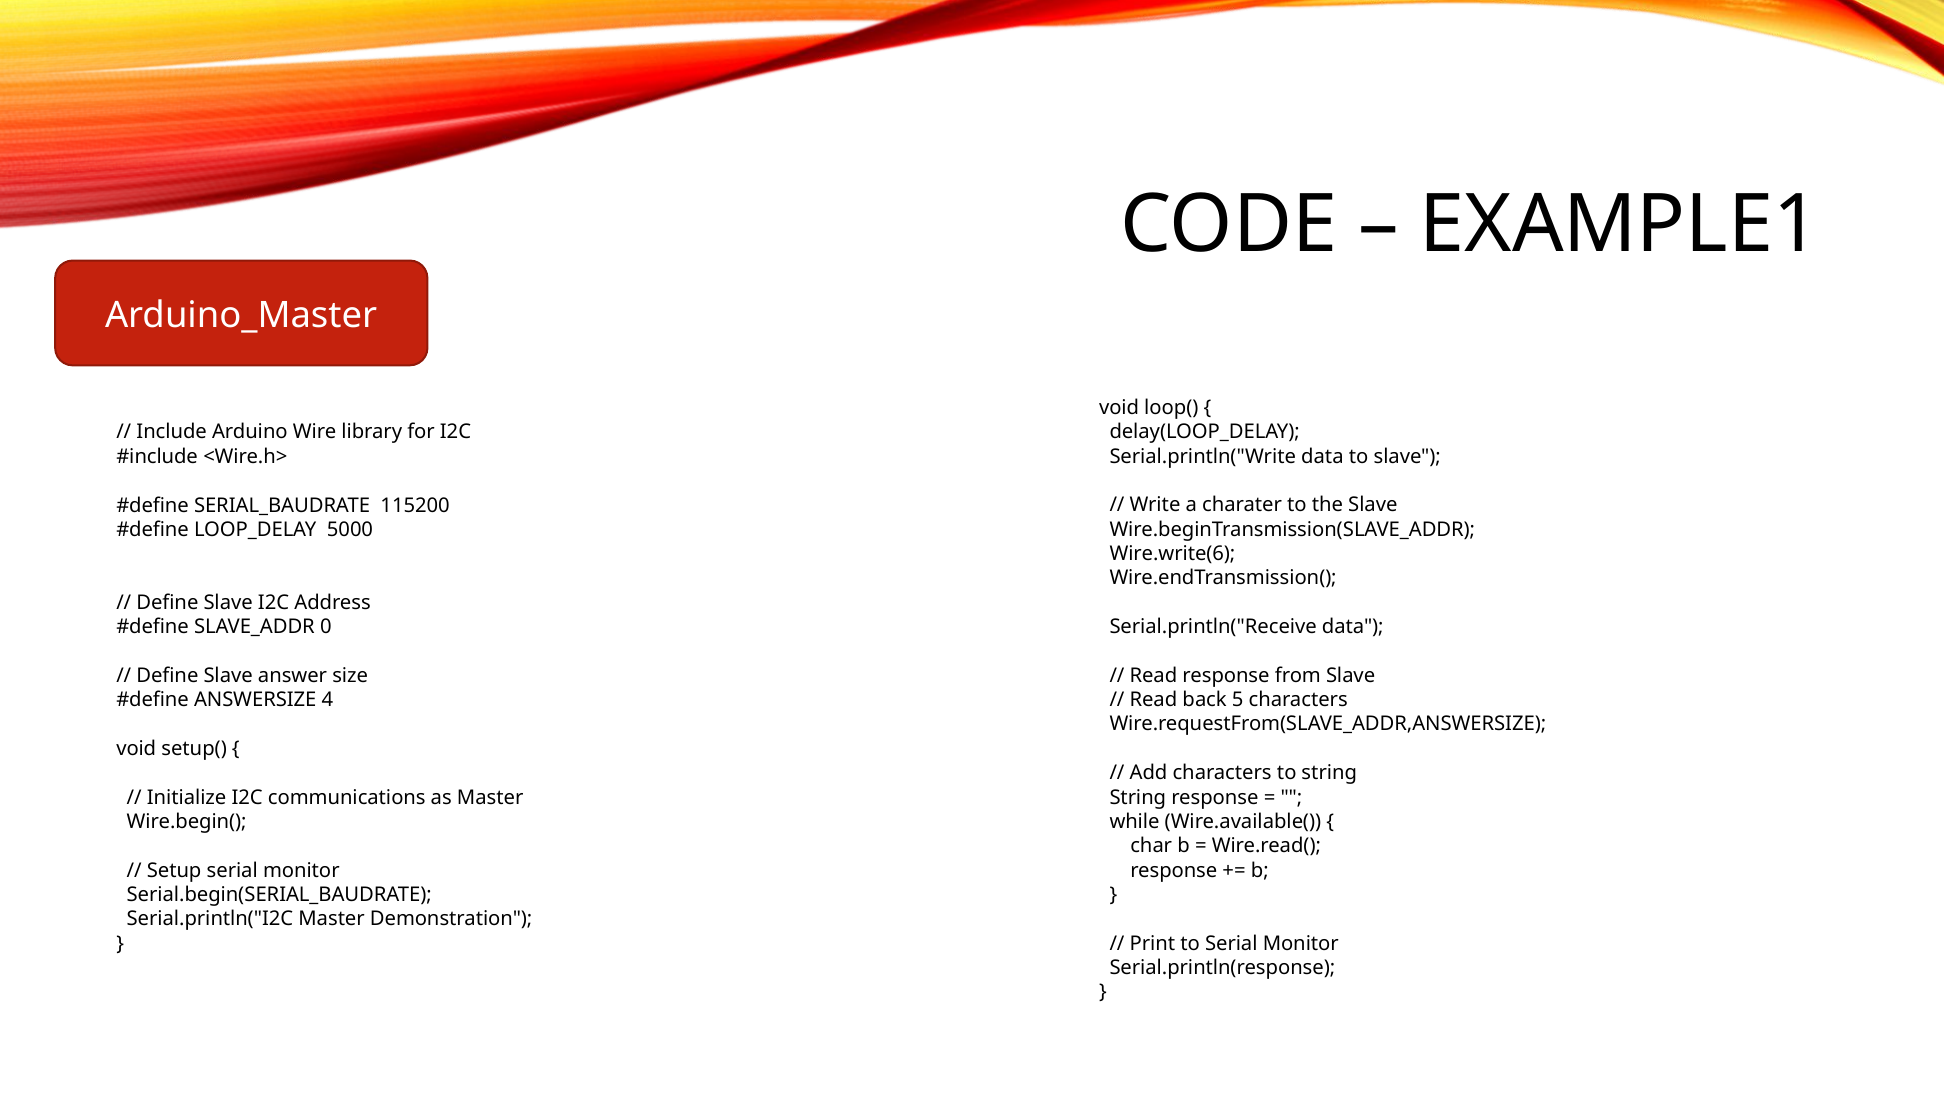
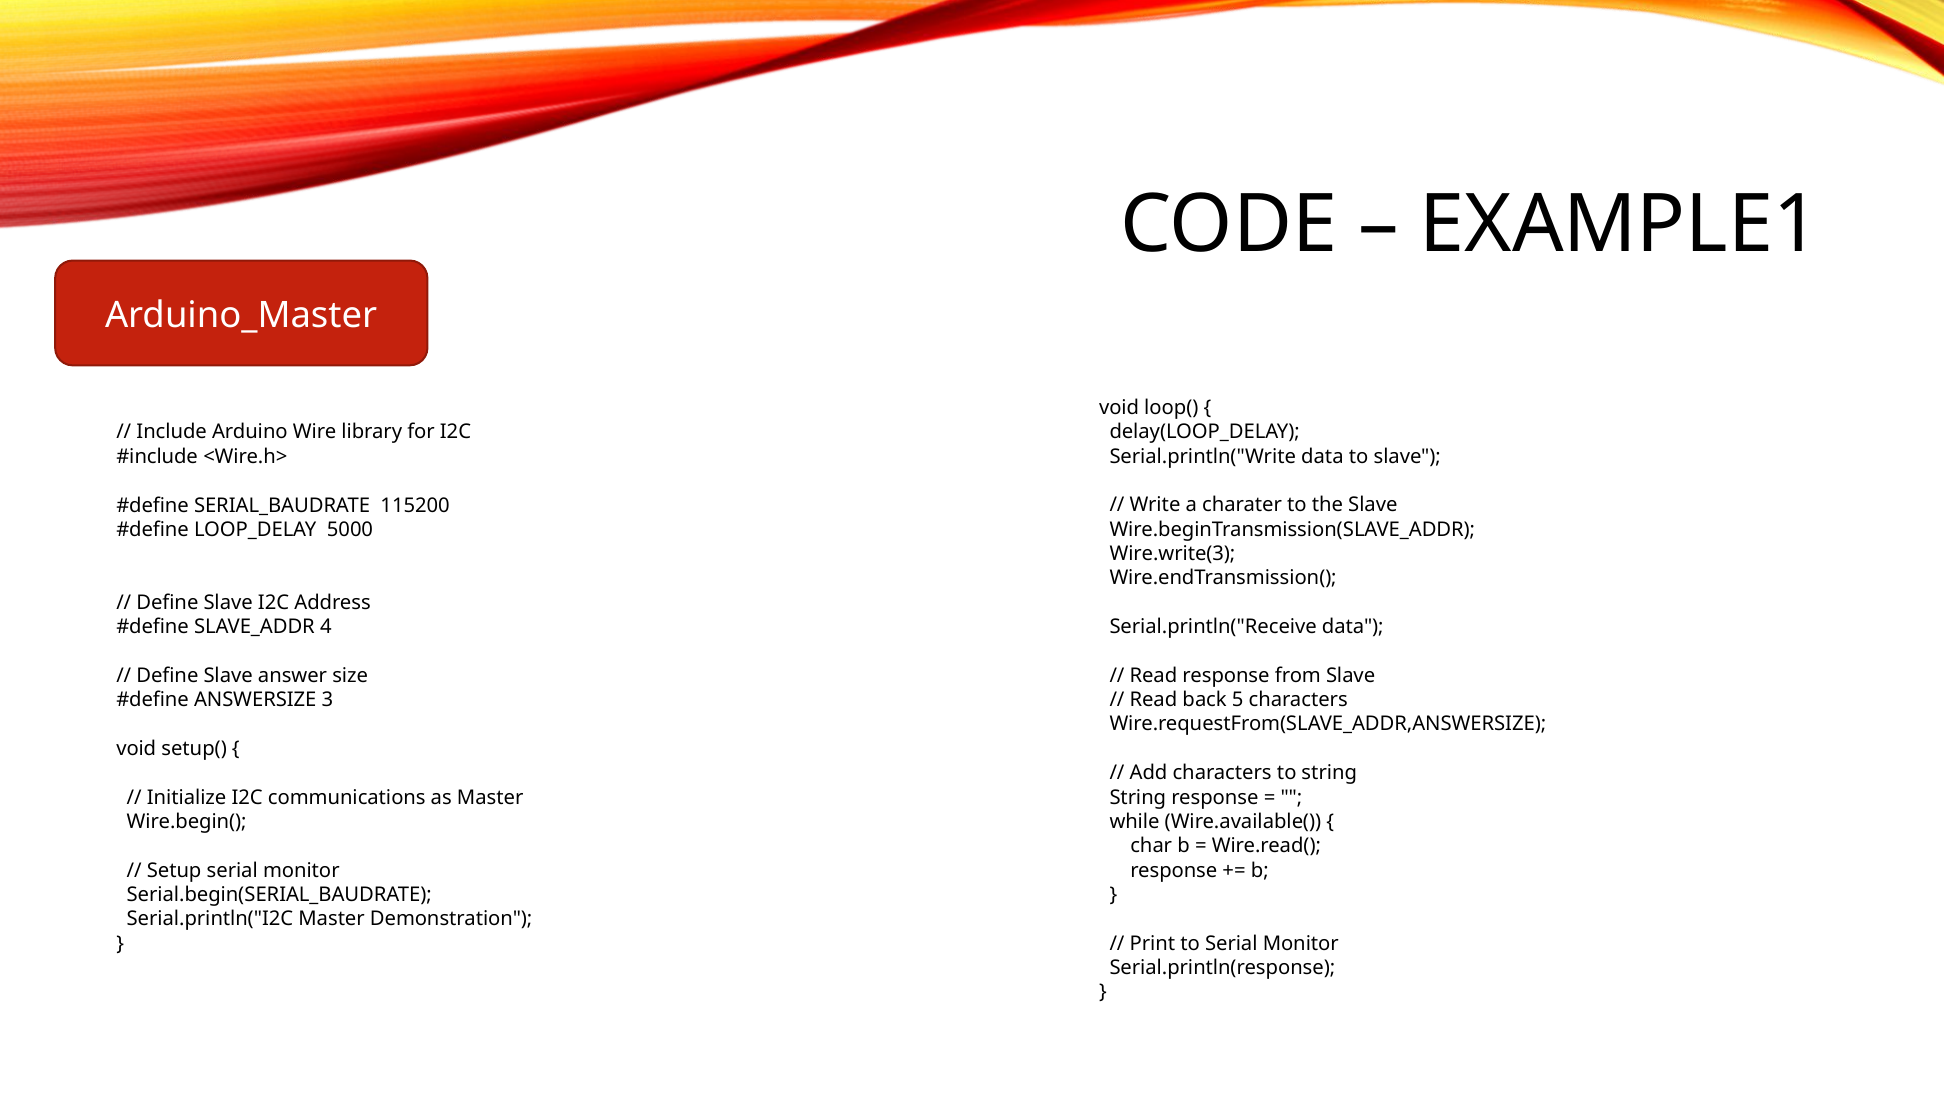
Wire.write(6: Wire.write(6 -> Wire.write(3 (1172, 554)
0: 0 -> 4 (326, 627)
4: 4 -> 3 (327, 700)
